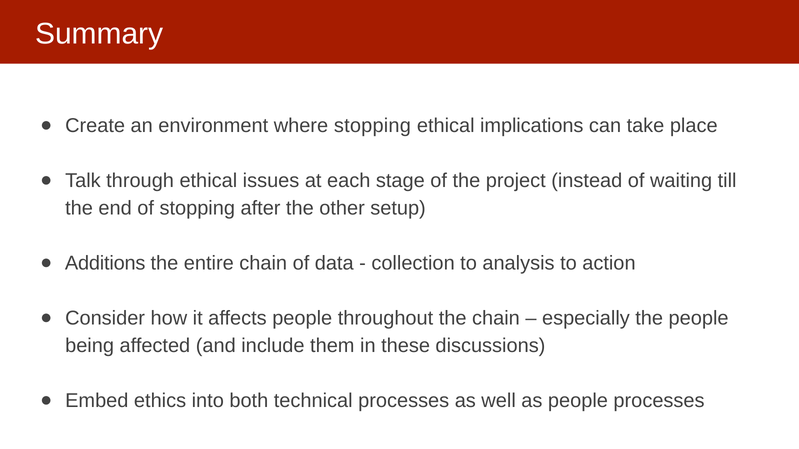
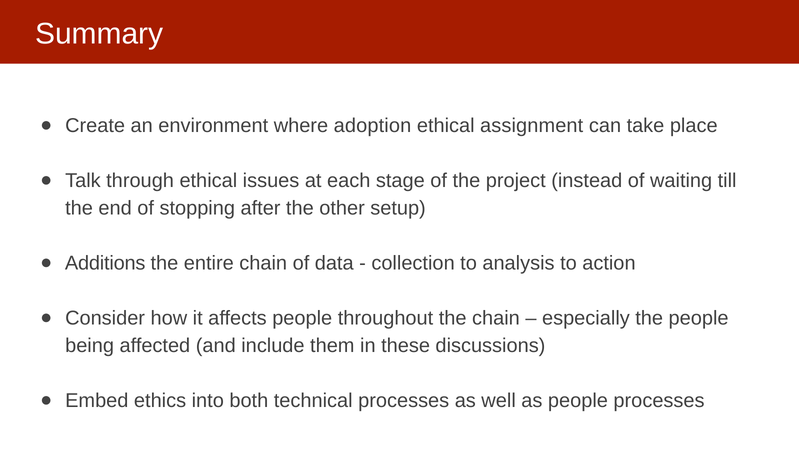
where stopping: stopping -> adoption (372, 126)
implications: implications -> assignment (532, 126)
